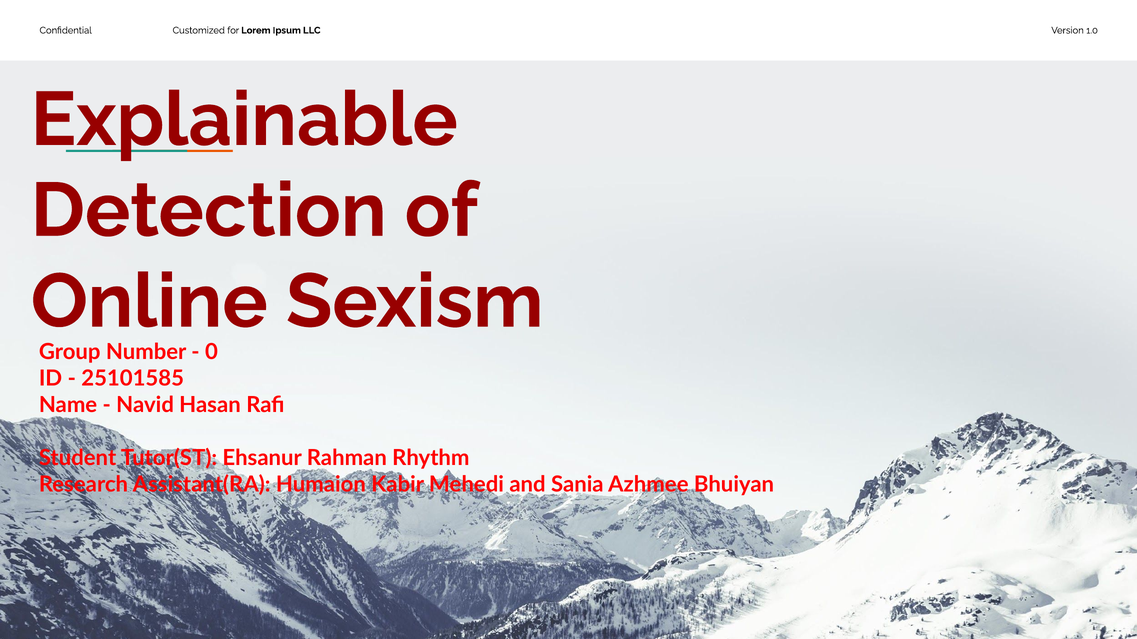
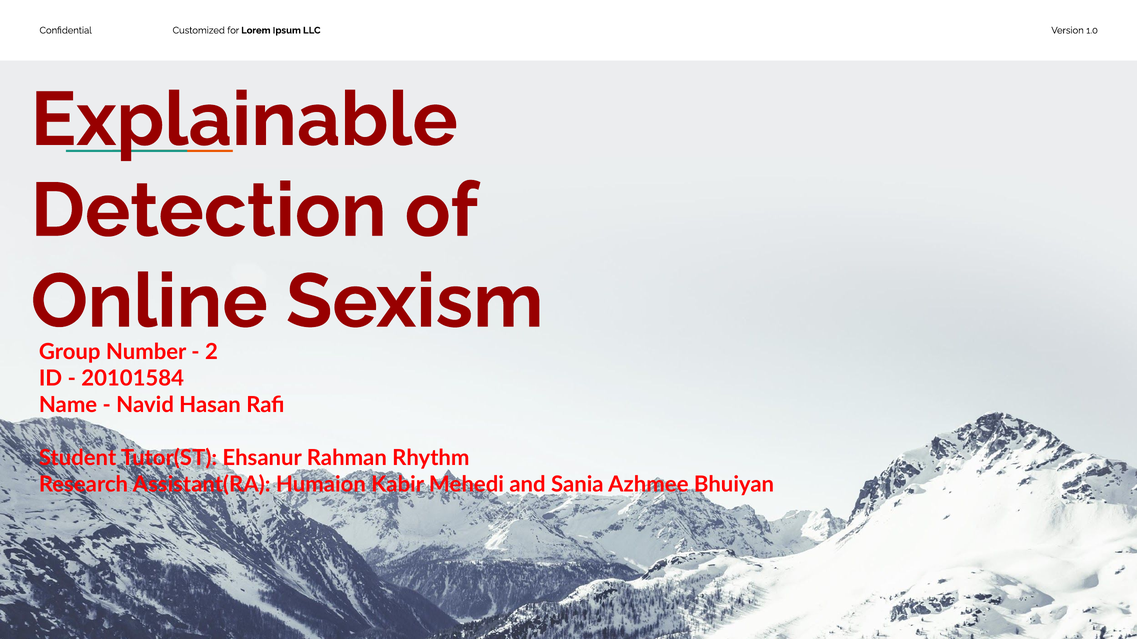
0: 0 -> 2 (211, 352)
25101585: 25101585 -> 20101584 (133, 379)
